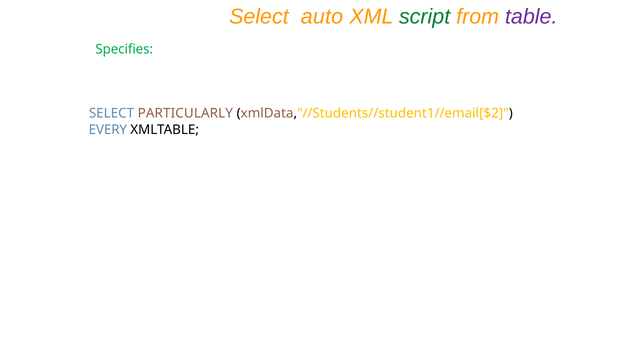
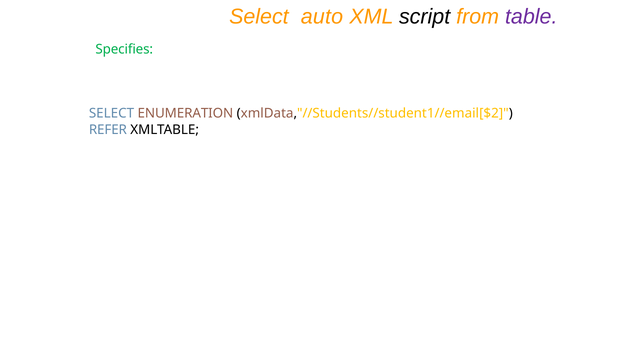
script colour: green -> black (425, 17)
PARTICULARLY: PARTICULARLY -> ENUMERATION (185, 113)
EVERY: EVERY -> REFER (108, 129)
